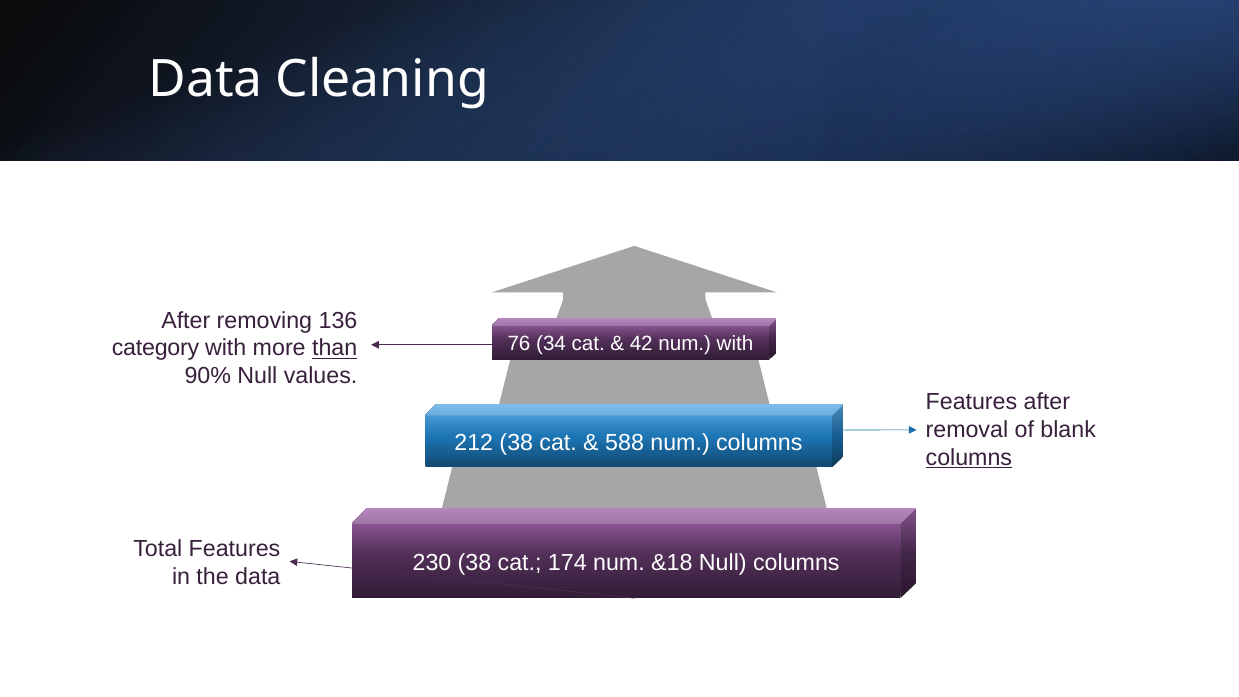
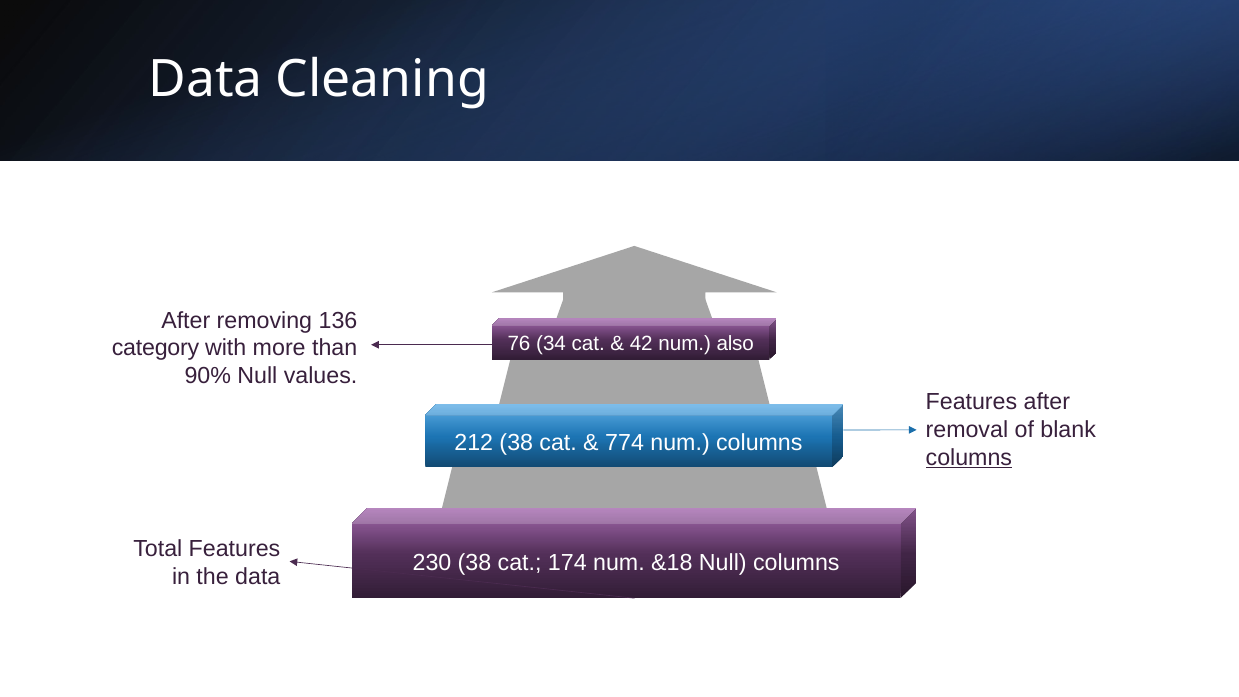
num with: with -> also (735, 344)
than underline: present -> none (335, 348)
588: 588 -> 774 (625, 443)
